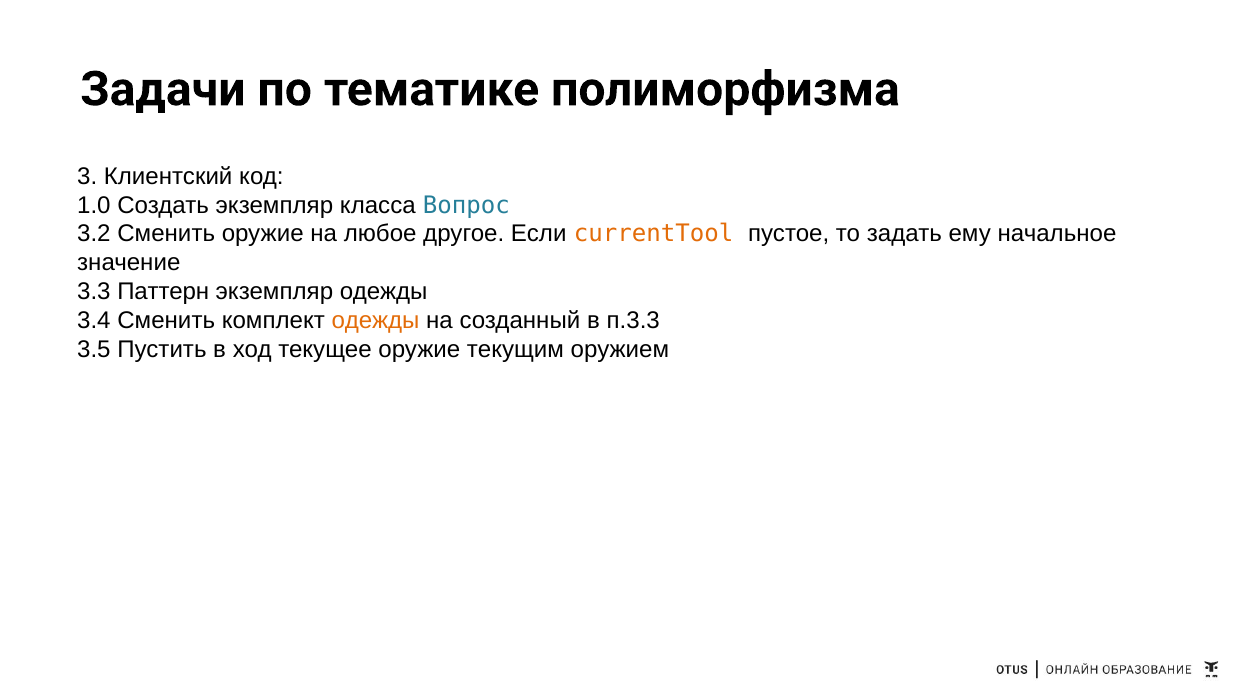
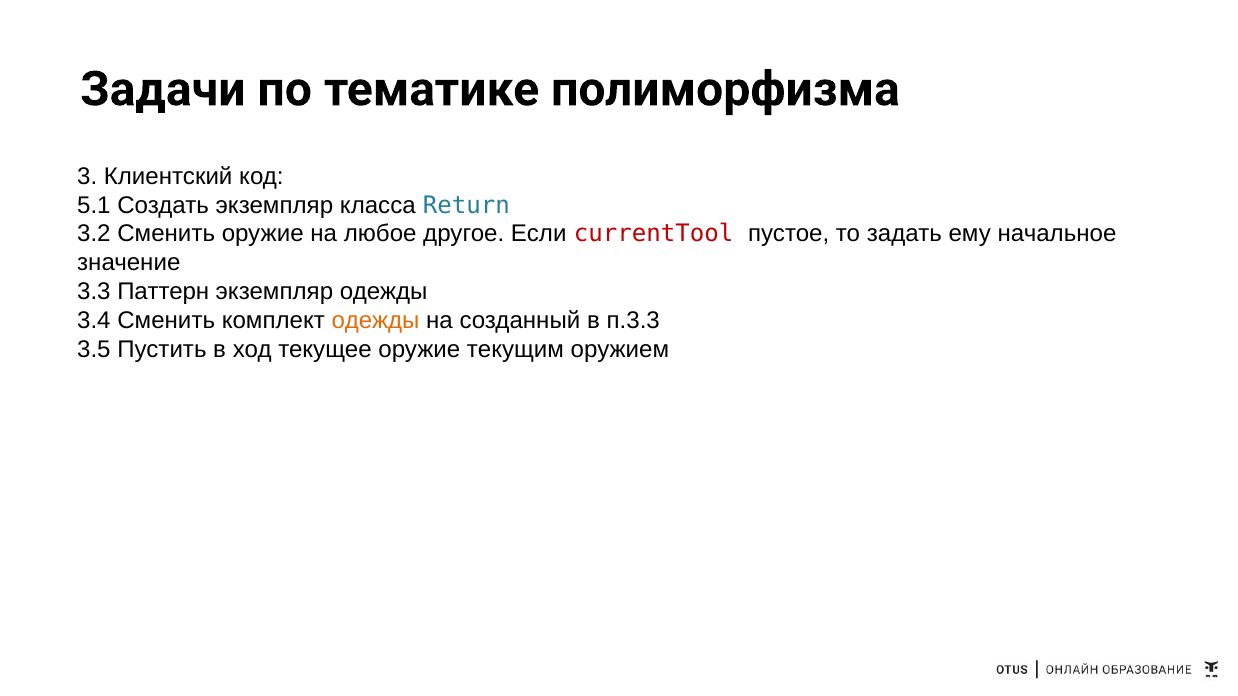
1.0: 1.0 -> 5.1 (94, 205)
Вопрос: Вопрос -> Return (466, 205)
currentTool colour: orange -> red (654, 234)
